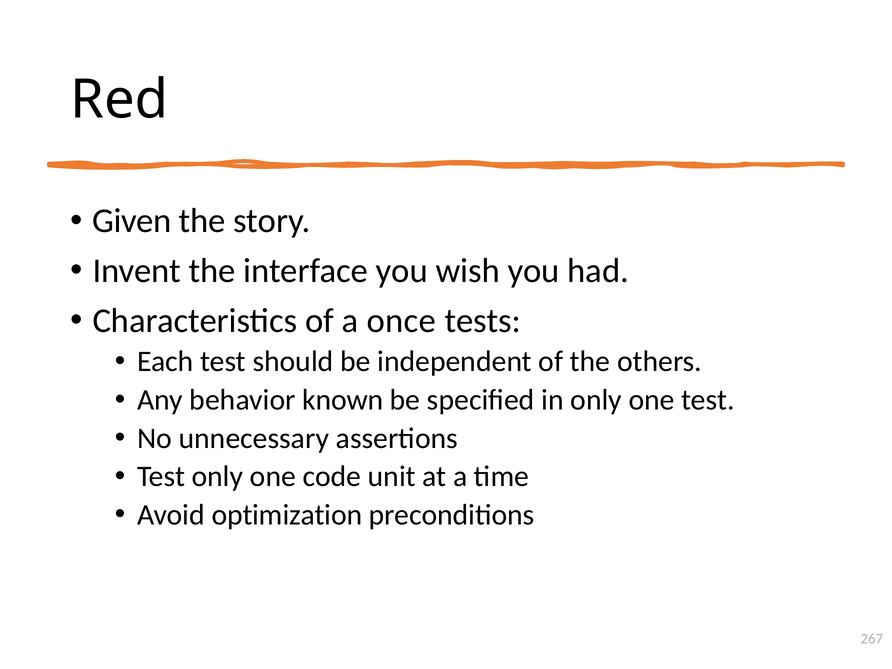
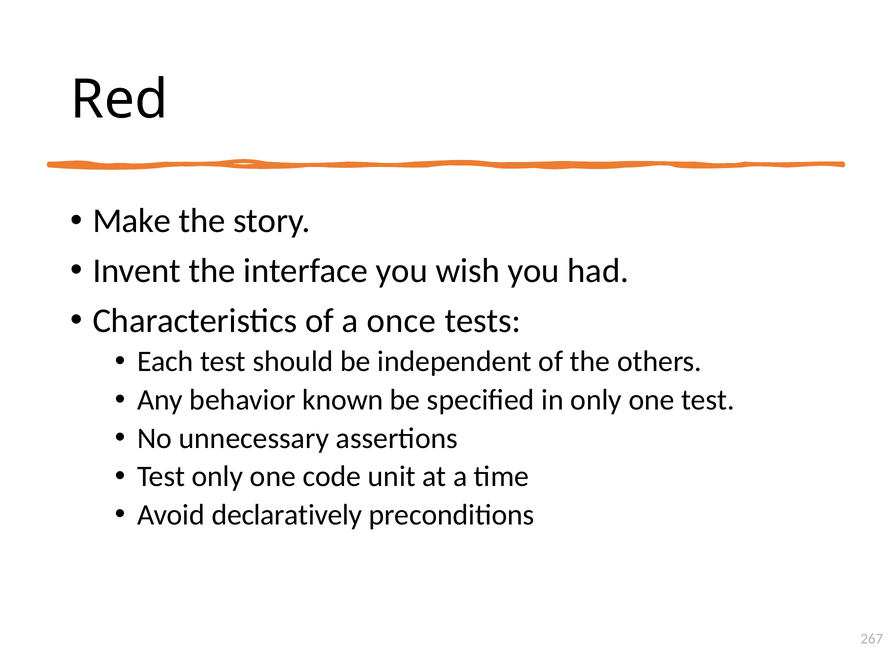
Given: Given -> Make (132, 221)
optimization: optimization -> declaratively (287, 515)
